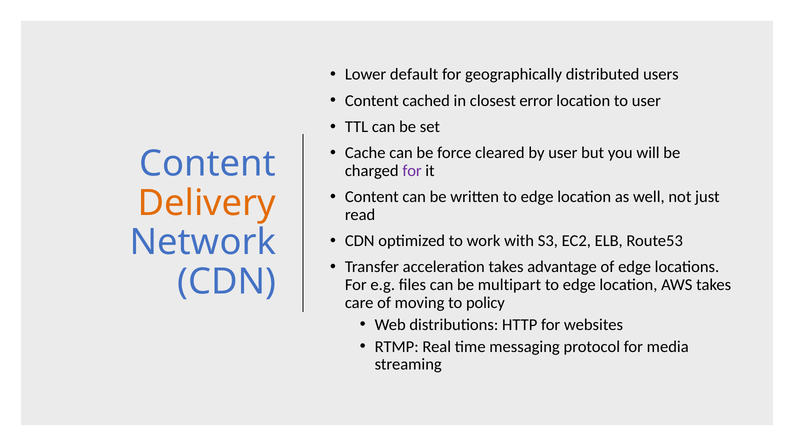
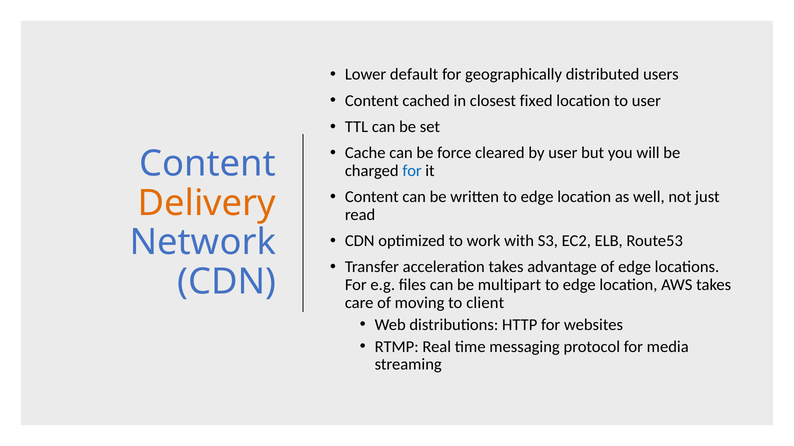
error: error -> fixed (536, 101)
for colour: purple -> blue (412, 171)
policy: policy -> client (485, 303)
